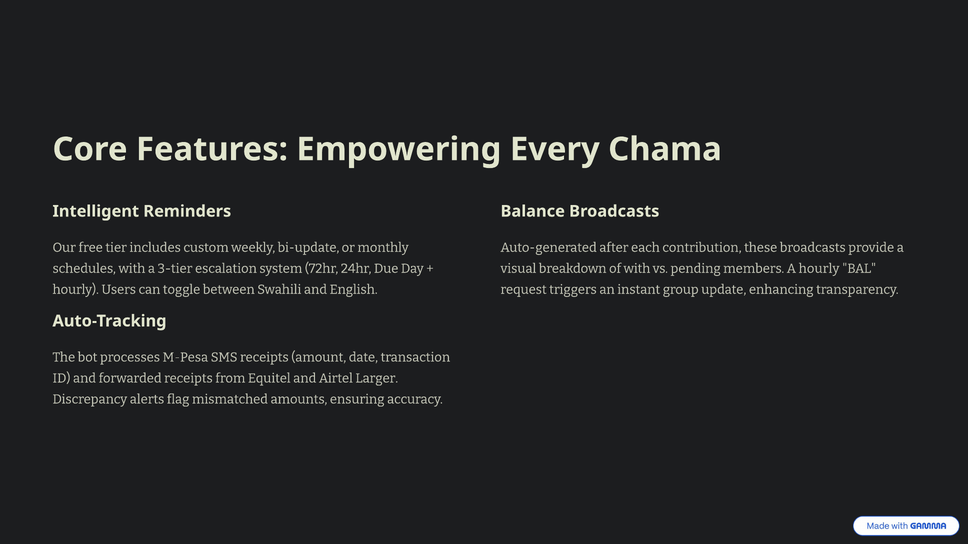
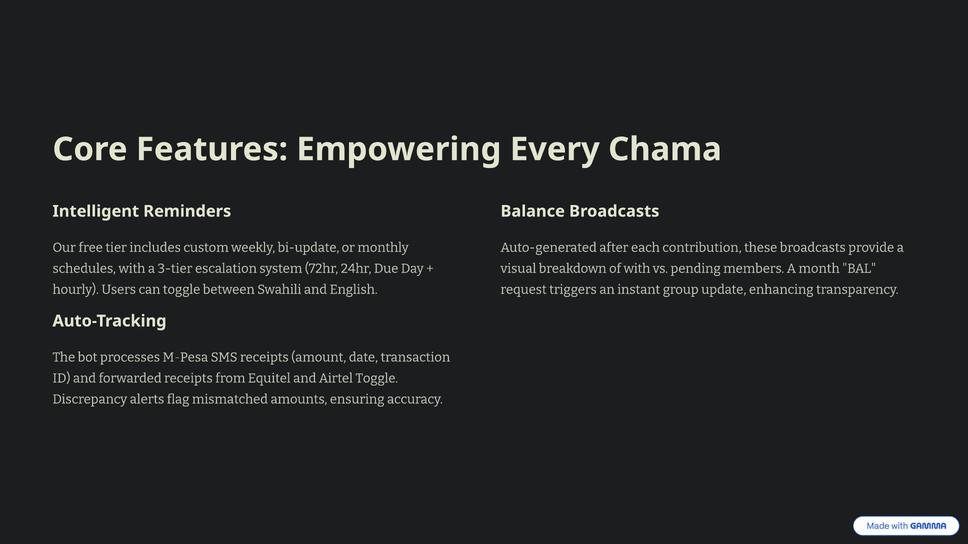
A hourly: hourly -> month (819, 269)
Airtel Larger: Larger -> Toggle (377, 379)
